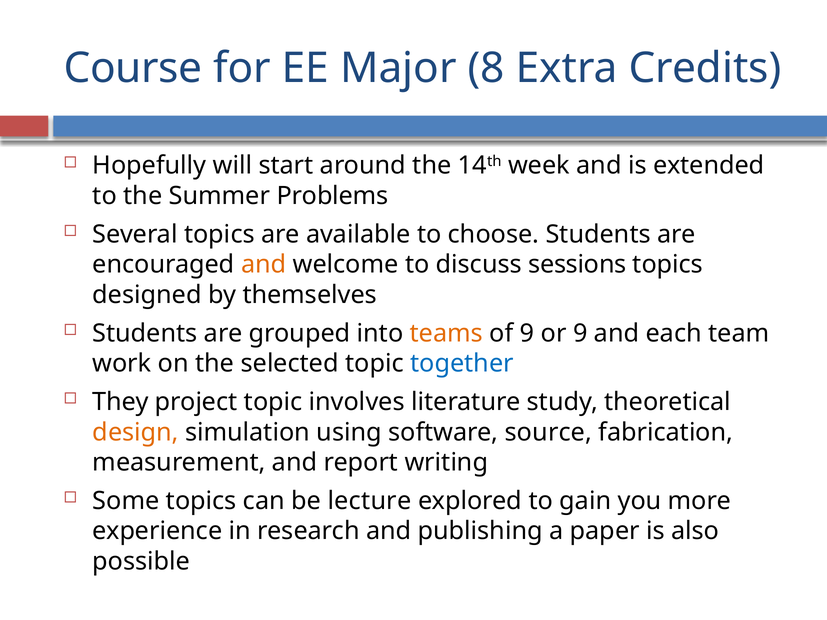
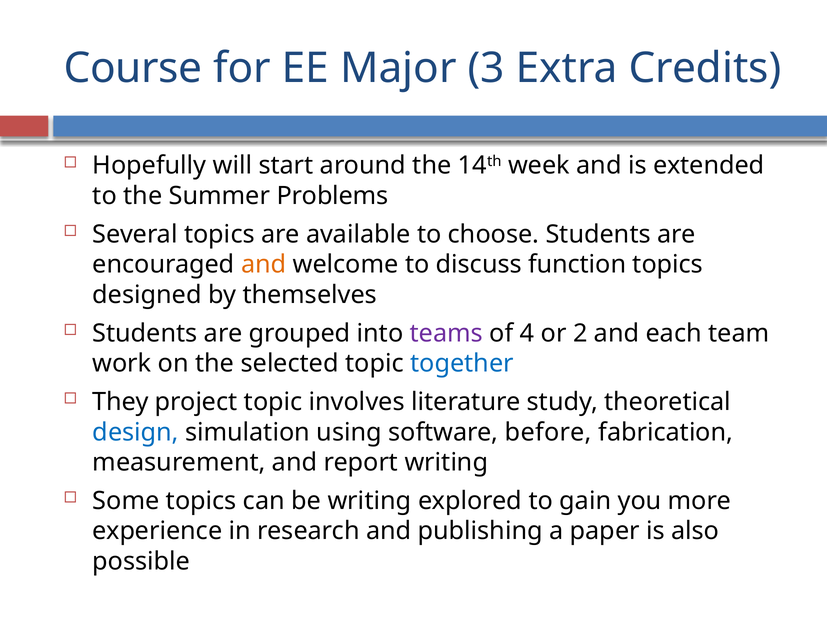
8: 8 -> 3 (486, 68)
sessions: sessions -> function (577, 265)
teams colour: orange -> purple (446, 333)
of 9: 9 -> 4 (527, 333)
or 9: 9 -> 2 (580, 333)
design colour: orange -> blue (136, 432)
source: source -> before (548, 432)
be lecture: lecture -> writing (370, 501)
